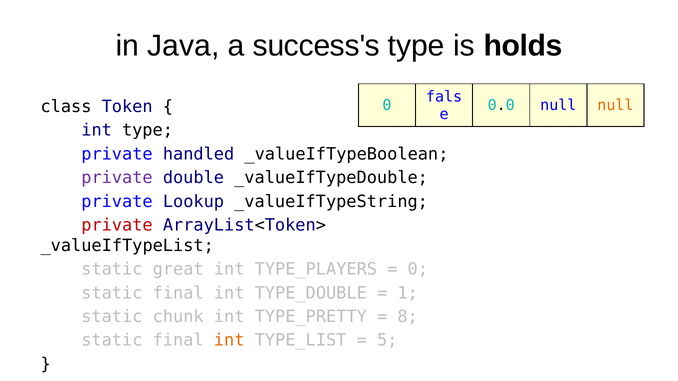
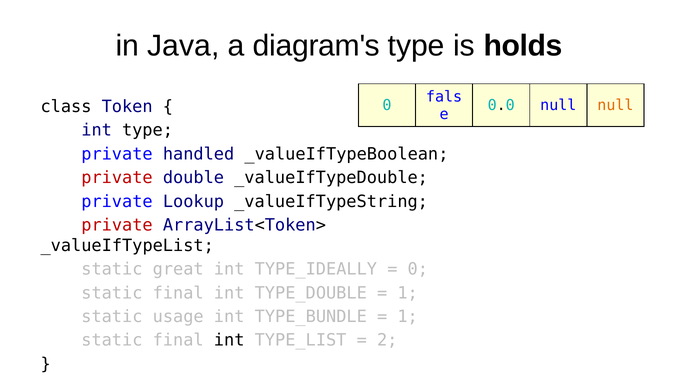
success's: success's -> diagram's (316, 46)
private colour: purple -> red (117, 178)
TYPE_PLAYERS: TYPE_PLAYERS -> TYPE_IDEALLY (316, 270)
chunk: chunk -> usage (178, 317)
TYPE_PRETTY: TYPE_PRETTY -> TYPE_BUNDLE (311, 317)
8: 8 -> 1 (408, 317)
int colour: orange -> black (229, 341)
5: 5 -> 2 (387, 341)
